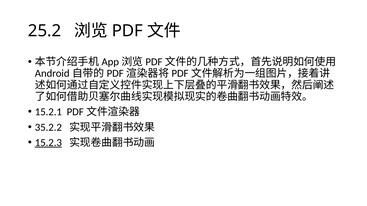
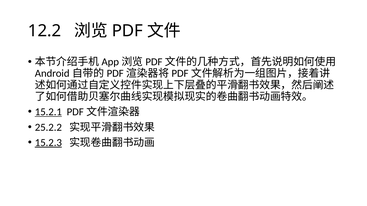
25.2: 25.2 -> 12.2 (45, 31)
15.2.1 underline: none -> present (48, 112)
35.2.2: 35.2.2 -> 25.2.2 (48, 128)
